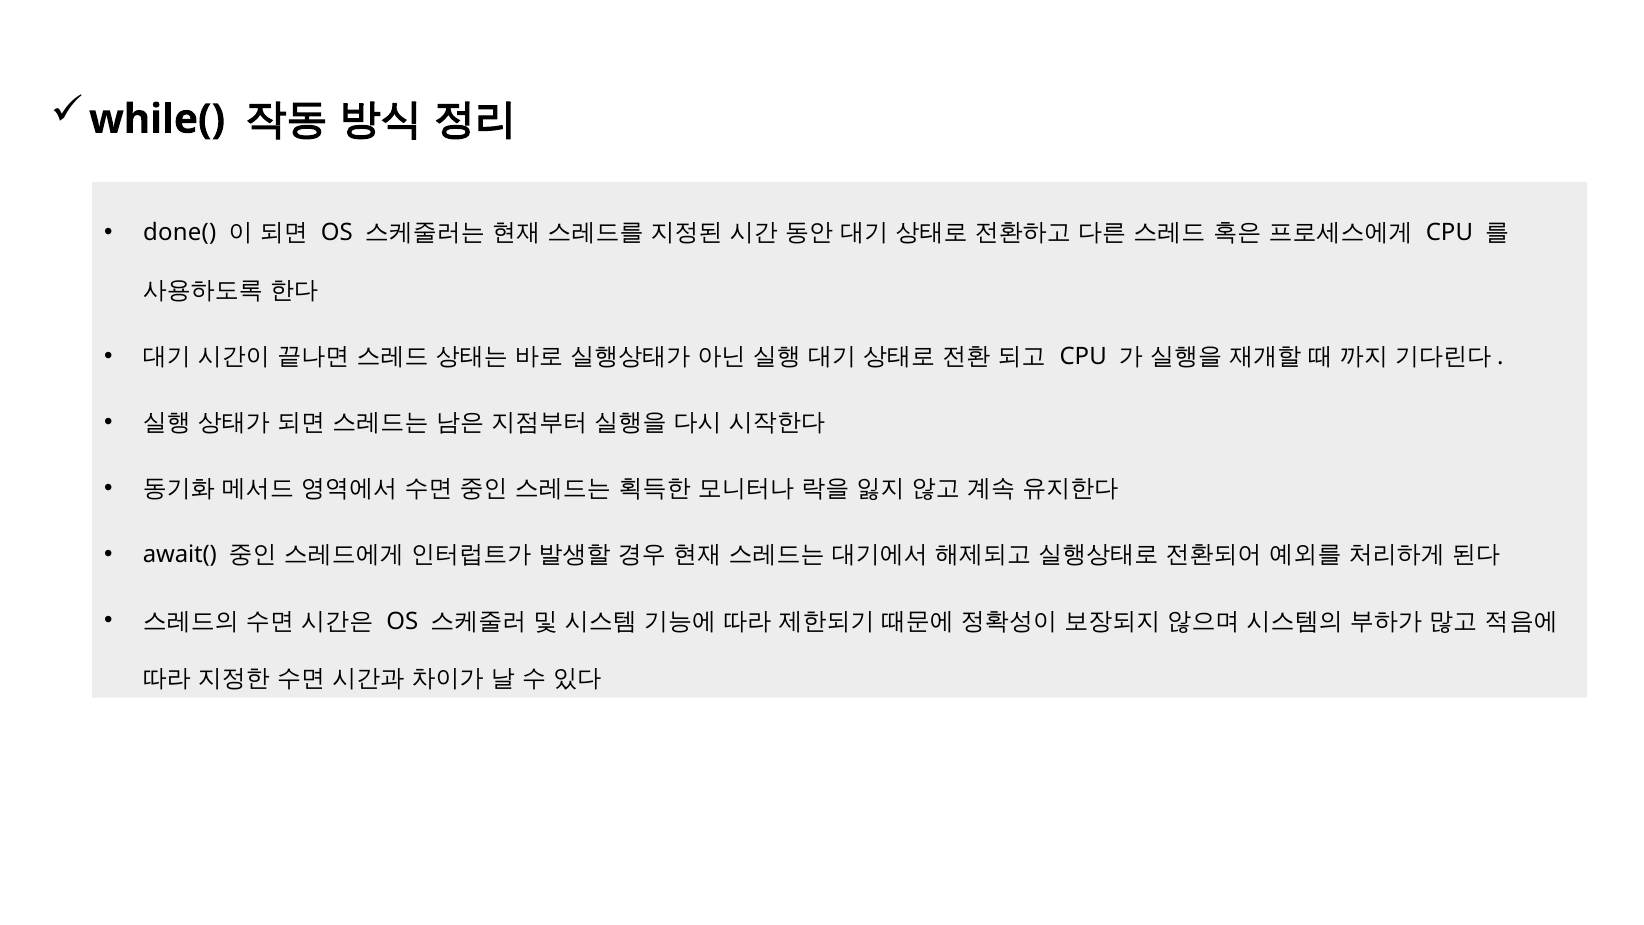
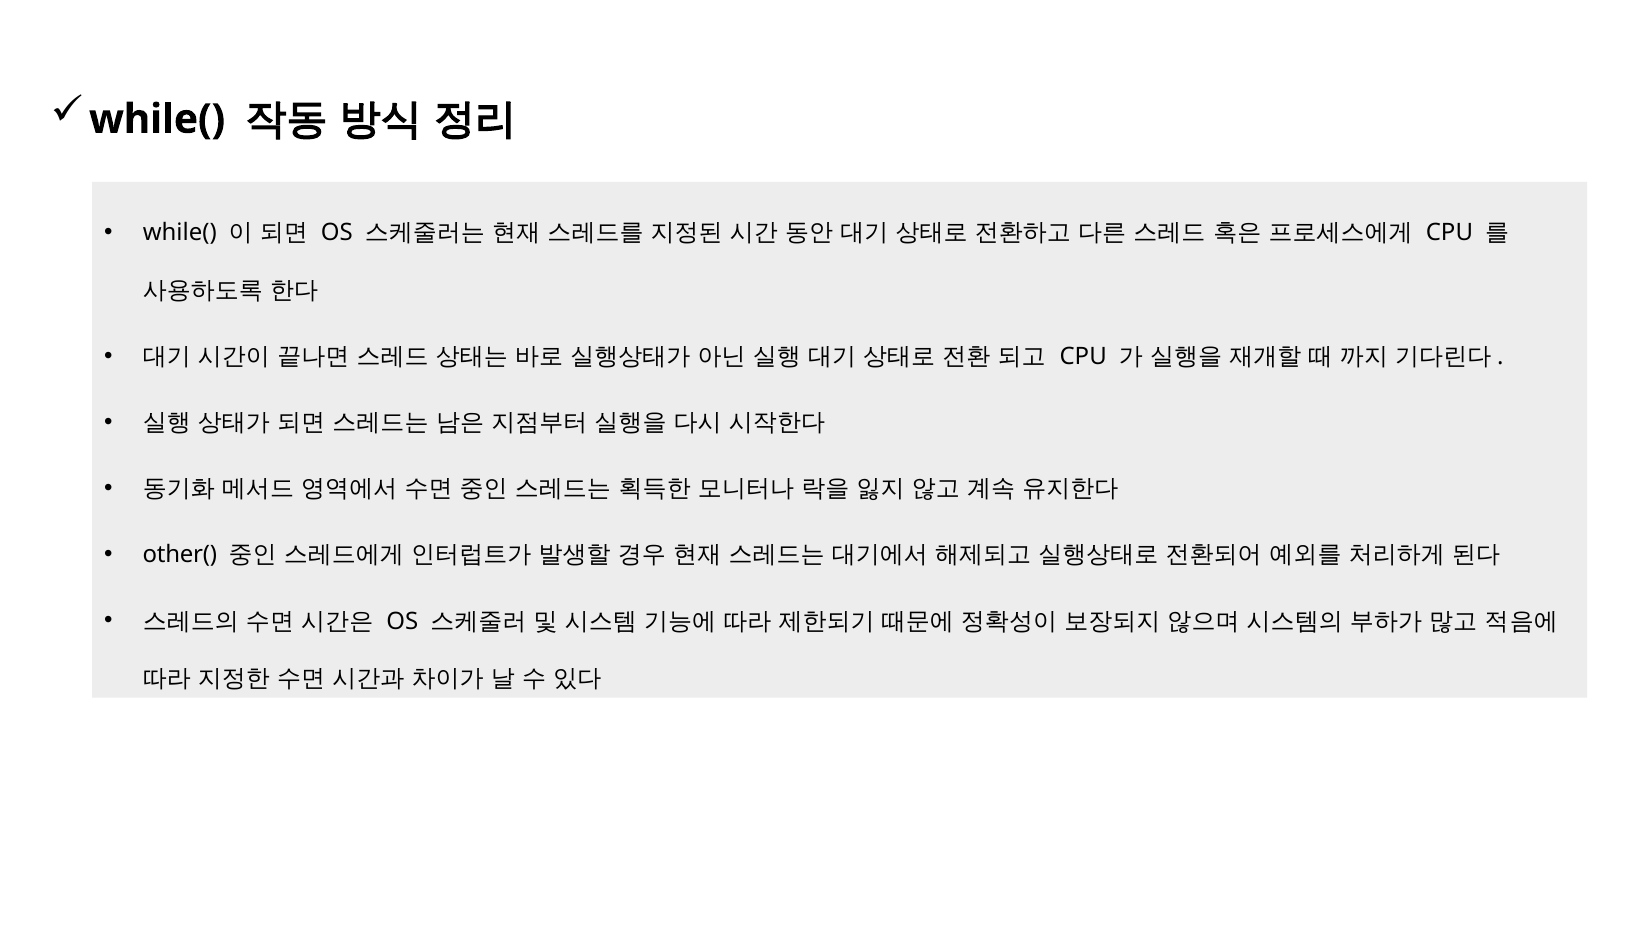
done(: done( -> while( (180, 233)
await(: await( -> other( (180, 555)
